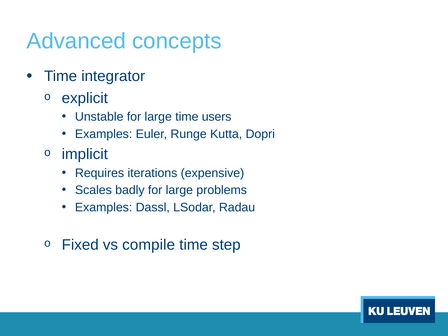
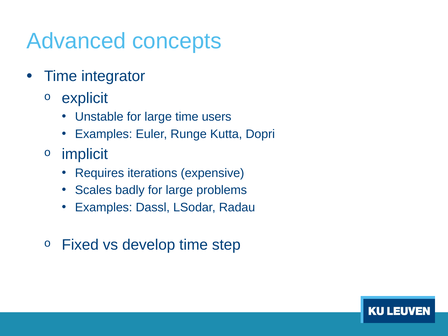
compile: compile -> develop (149, 245)
